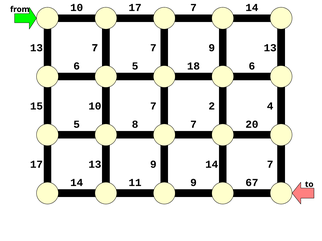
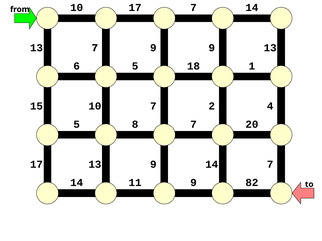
7: 7 -> 9 (153, 48)
18 6: 6 -> 1 (252, 66)
67: 67 -> 82 (252, 183)
